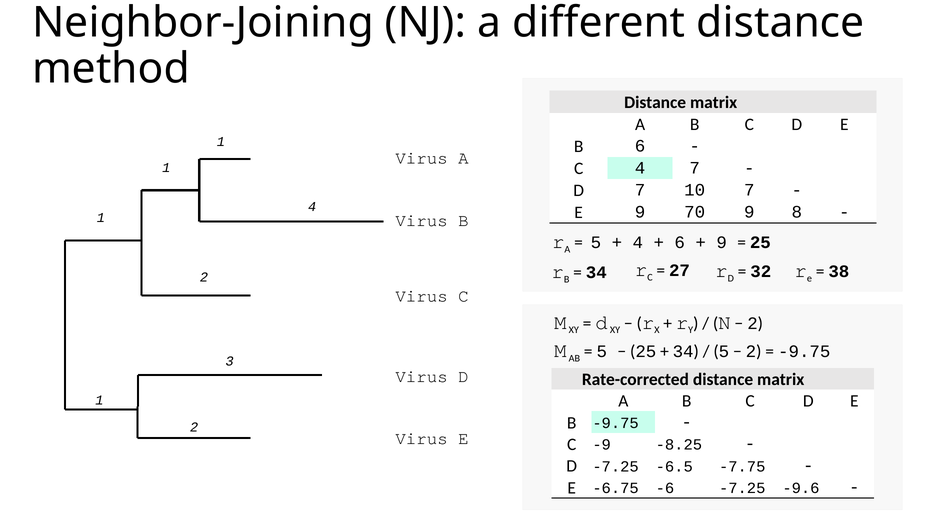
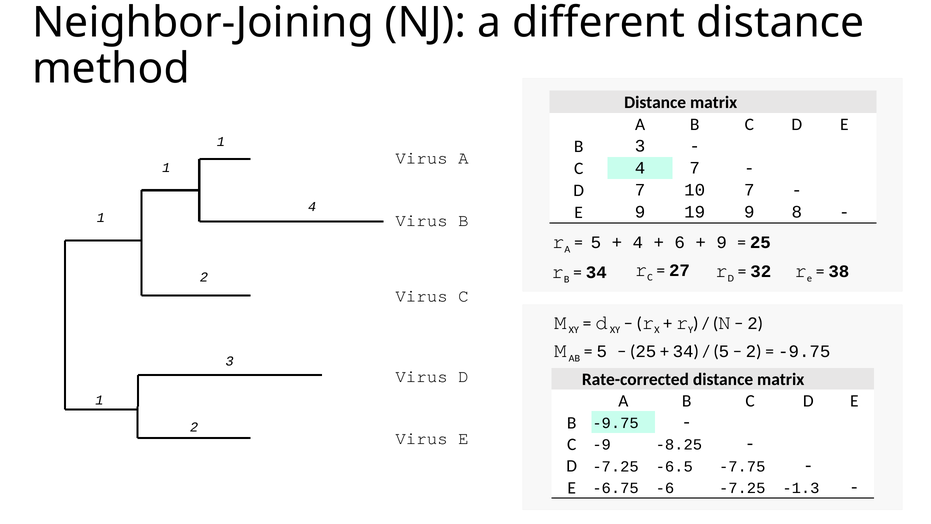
B 6: 6 -> 3 (640, 146)
70: 70 -> 19 (695, 212)
-9.6: -9.6 -> -1.3 (801, 488)
